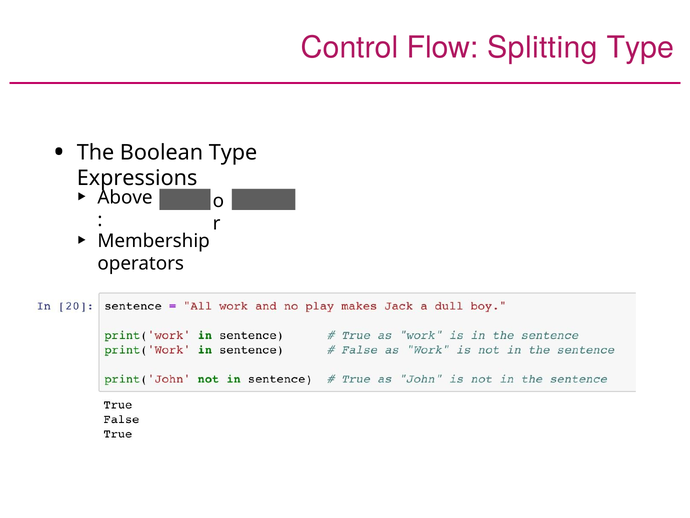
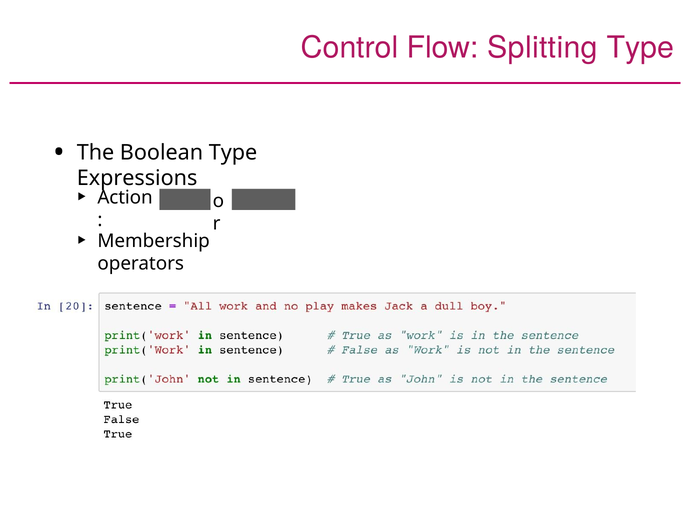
Above: Above -> Action (125, 197)
